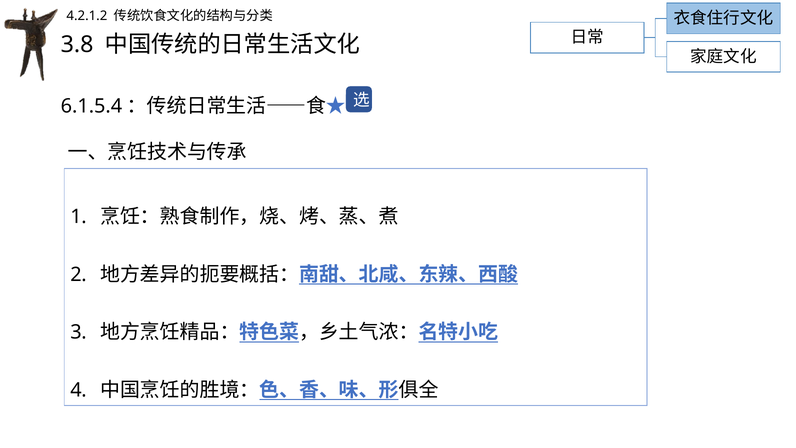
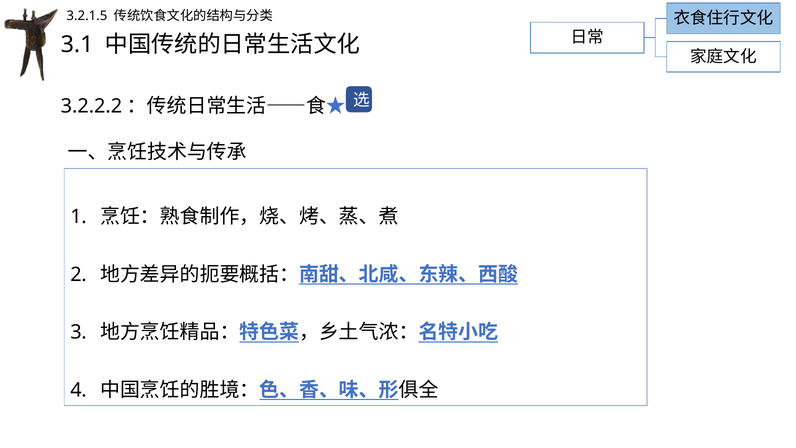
4.2.1.2: 4.2.1.2 -> 3.2.1.5 (87, 16)
3.8: 3.8 -> 3.1 (77, 45)
6.1.5.4: 6.1.5.4 -> 3.2.2.2 (91, 106)
